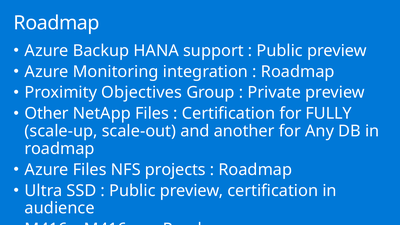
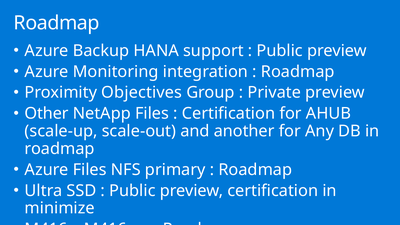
FULLY: FULLY -> AHUB (329, 113)
projects: projects -> primary (175, 170)
audience: audience -> minimize (60, 208)
